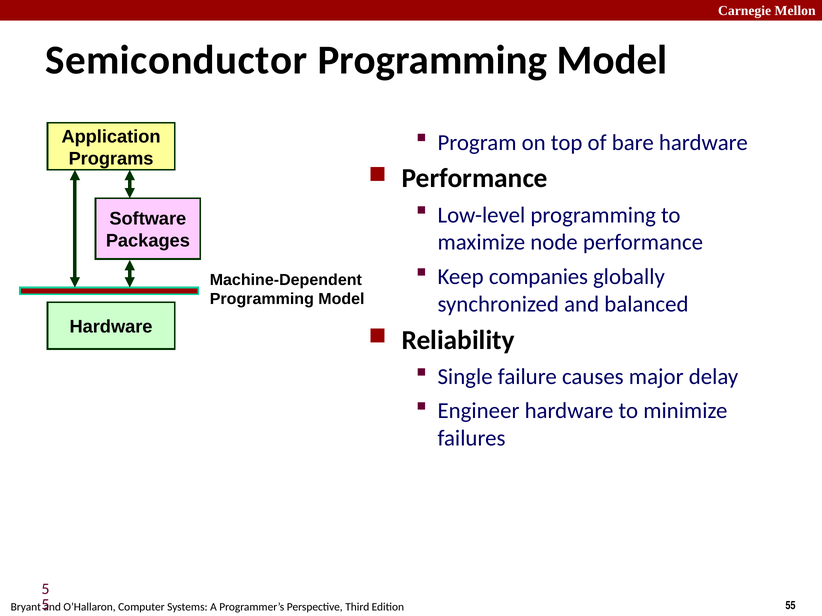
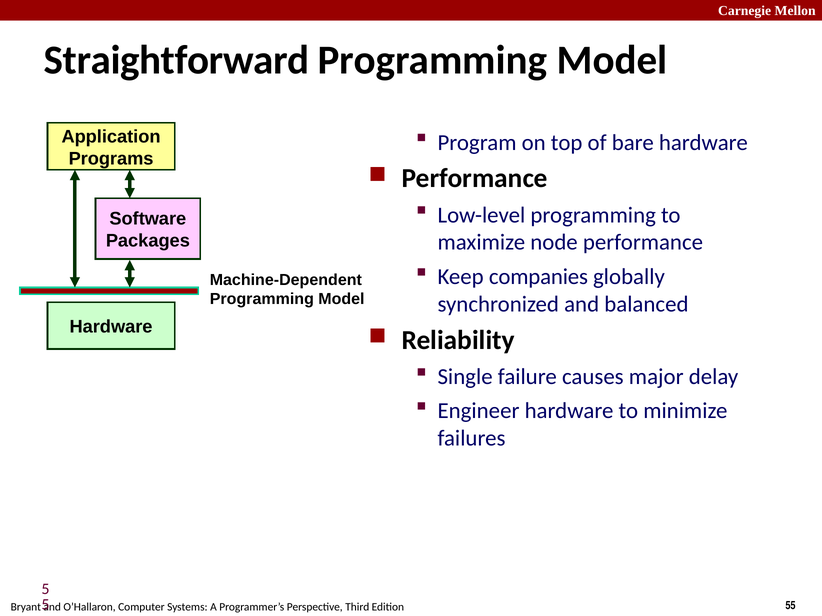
Semiconductor: Semiconductor -> Straightforward (177, 60)
